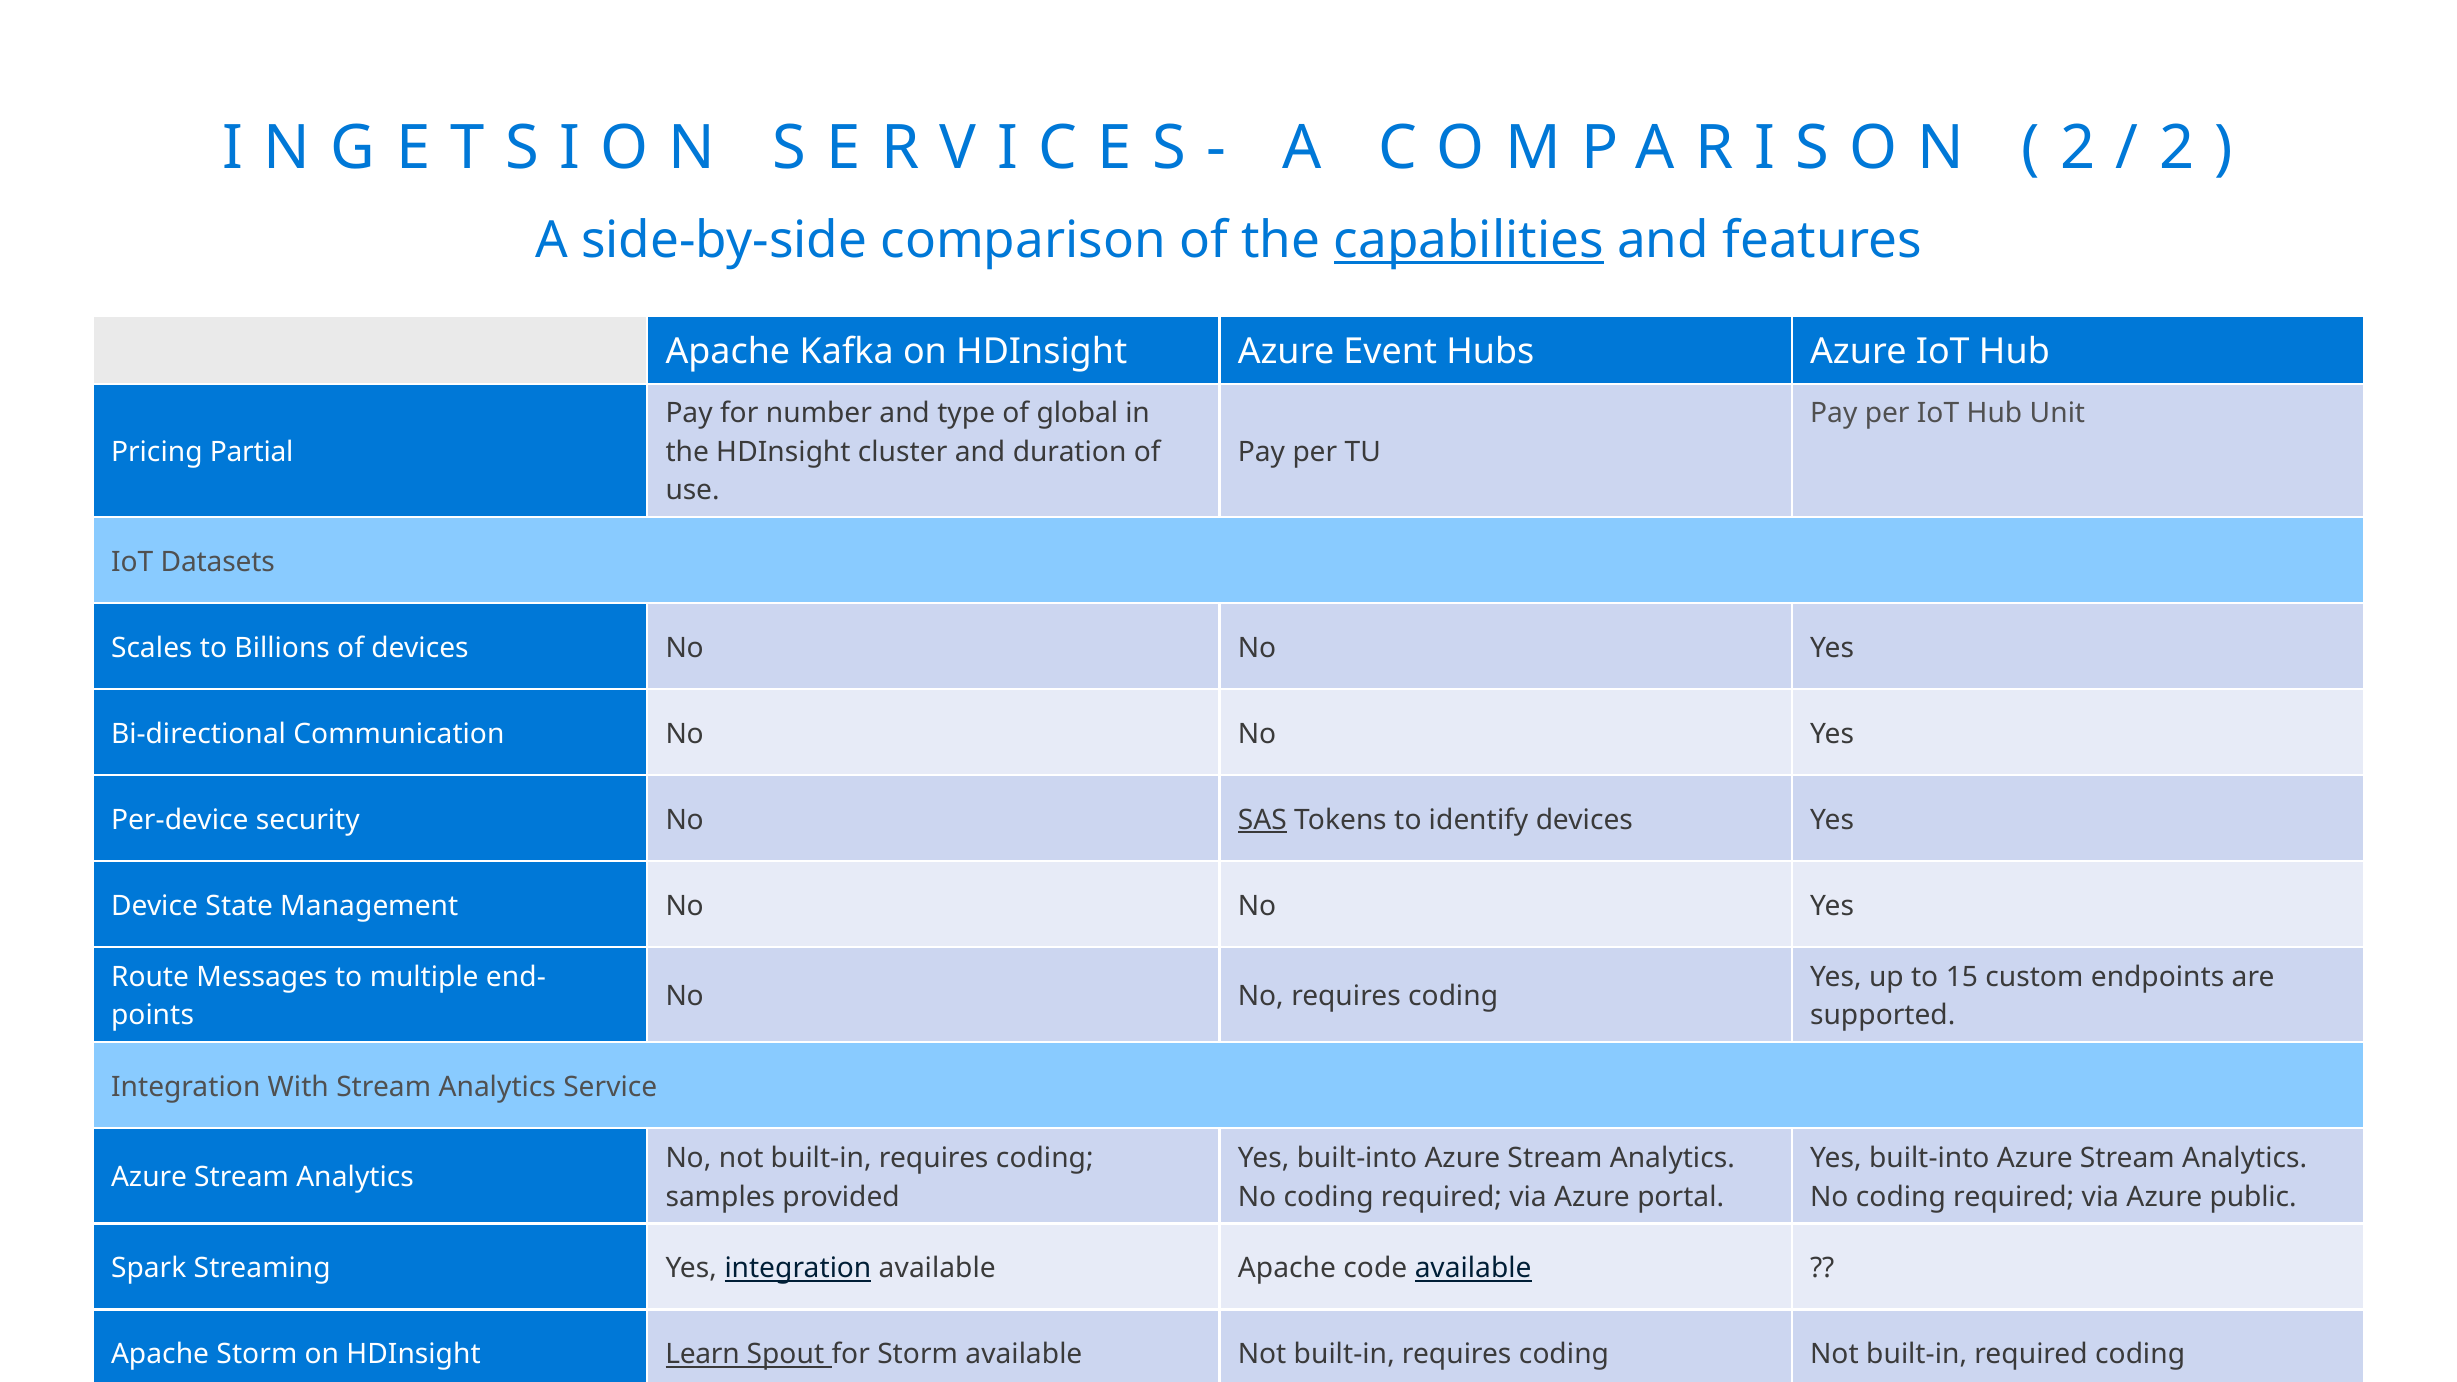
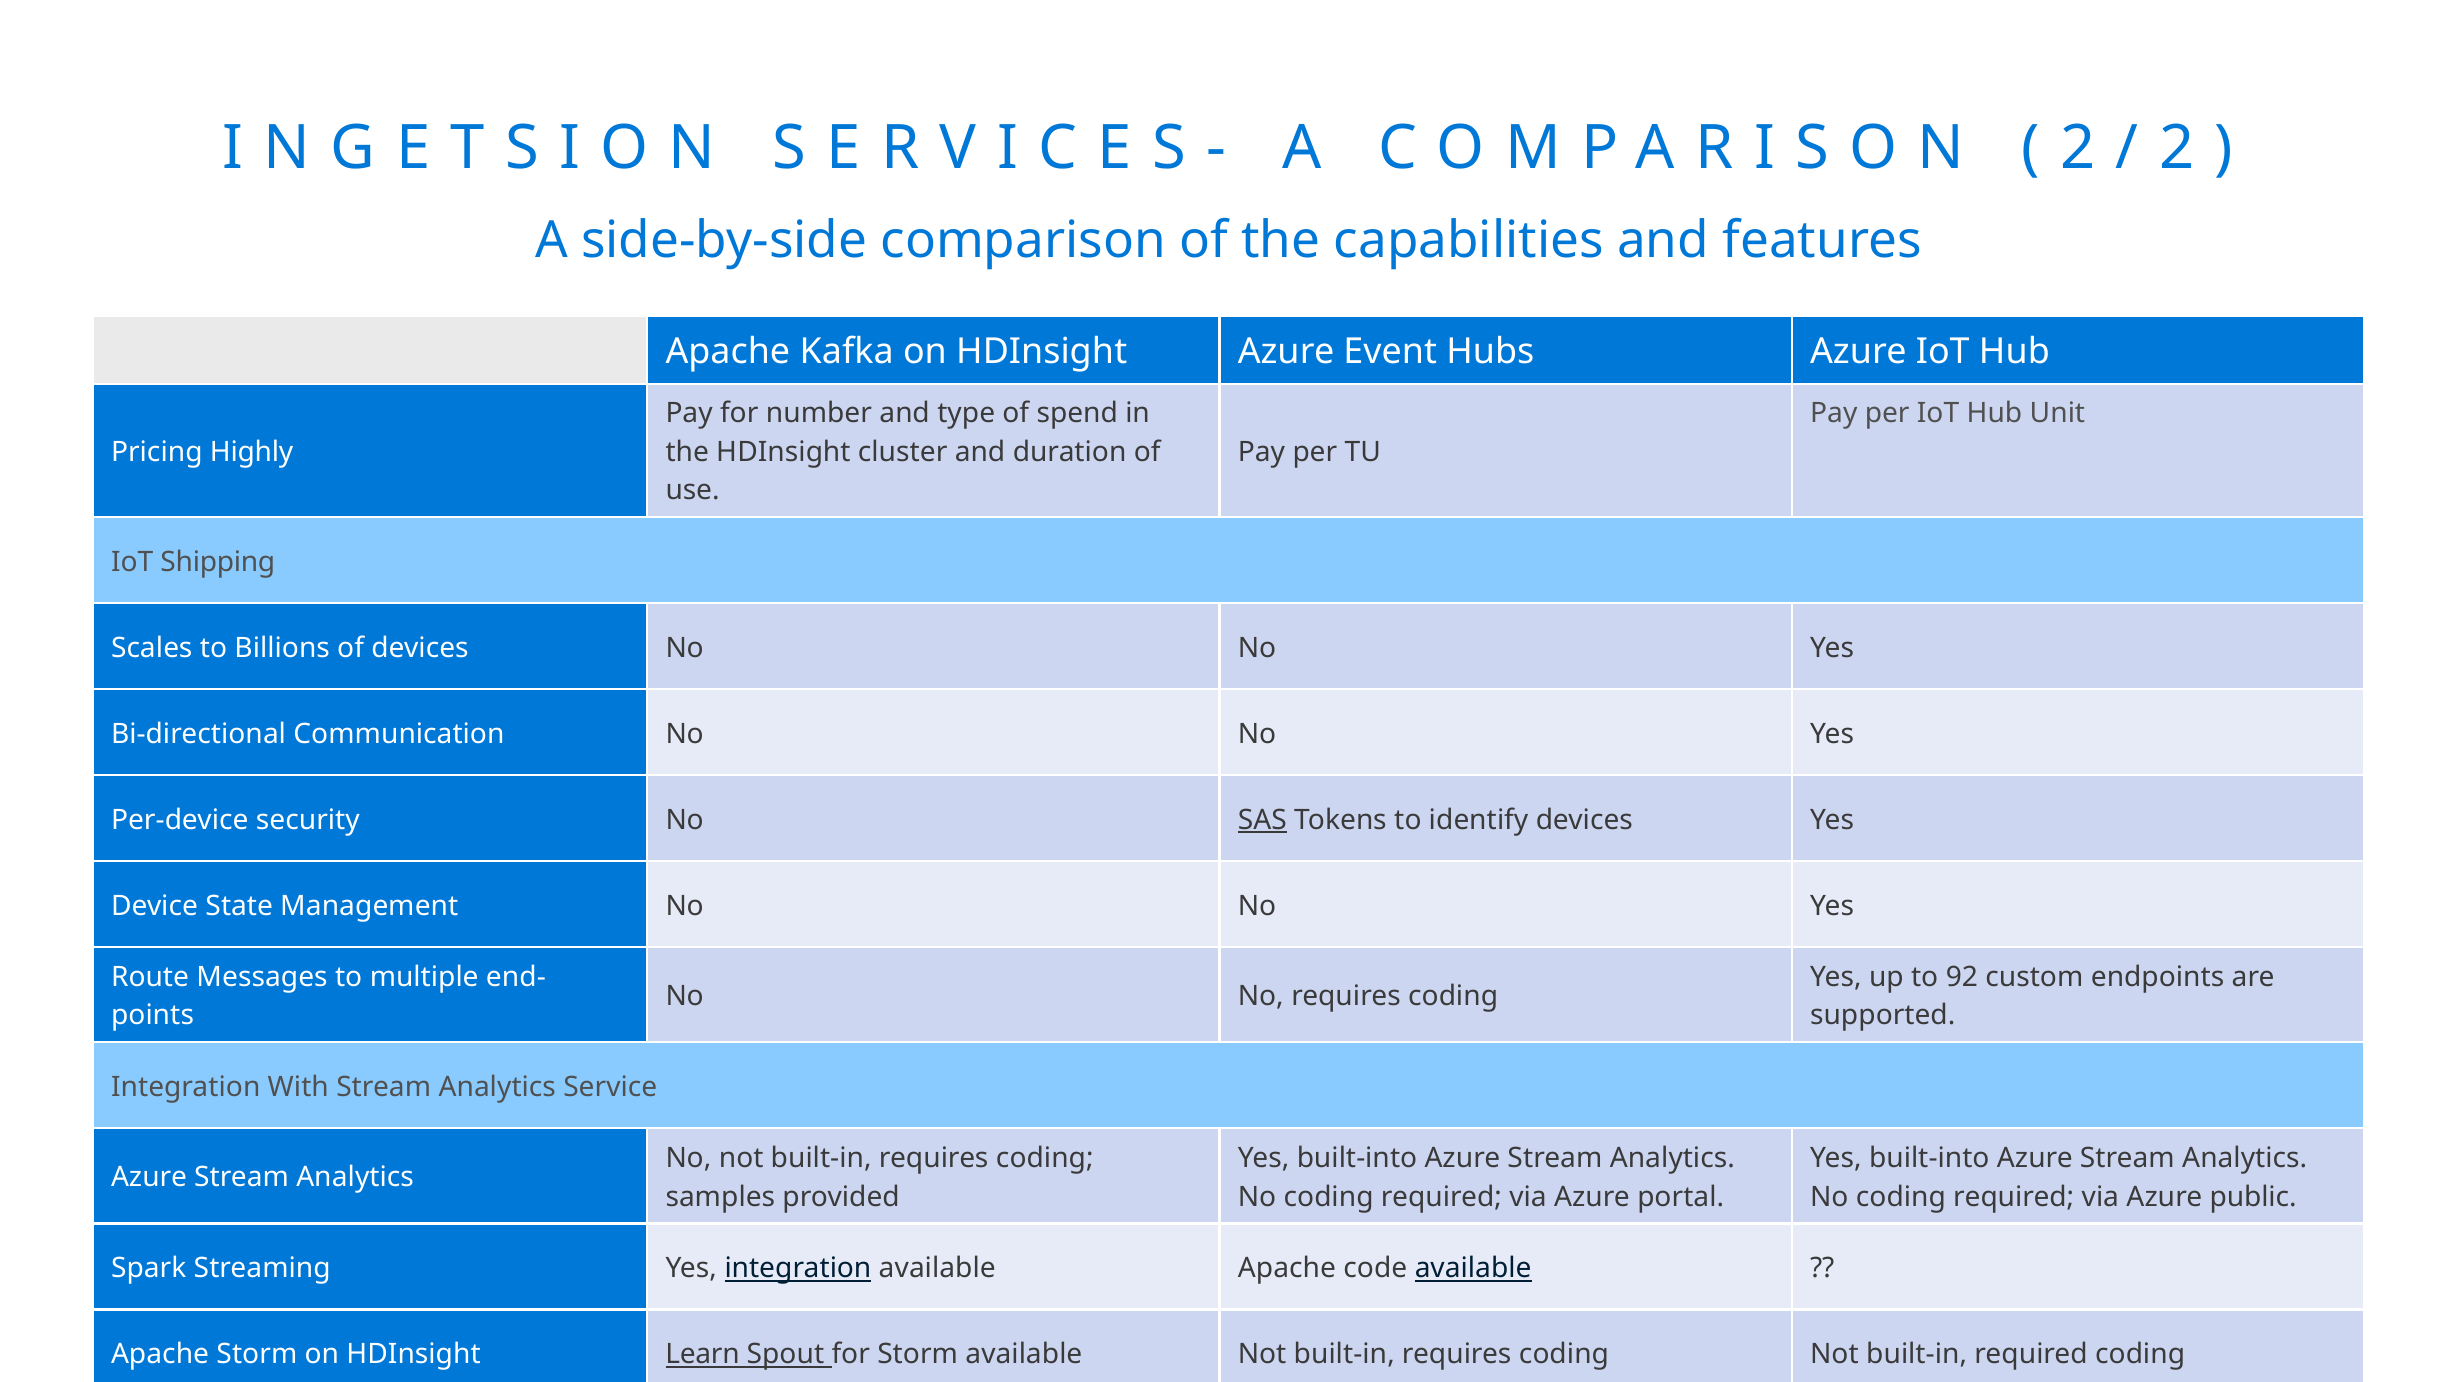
capabilities underline: present -> none (1469, 240)
global: global -> spend (1077, 414)
Partial: Partial -> Highly (252, 452)
Datasets: Datasets -> Shipping (218, 562)
15: 15 -> 92 (1962, 977)
